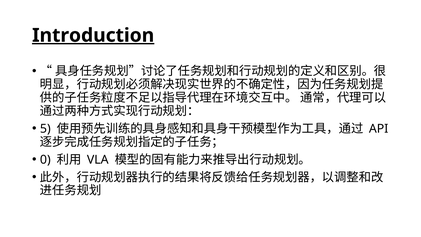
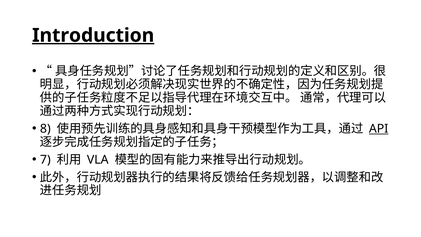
5: 5 -> 8 (45, 129)
API underline: none -> present (379, 129)
0: 0 -> 7 (45, 160)
